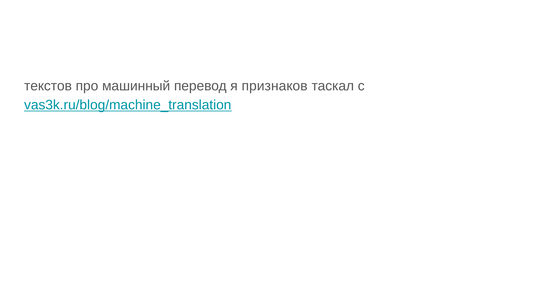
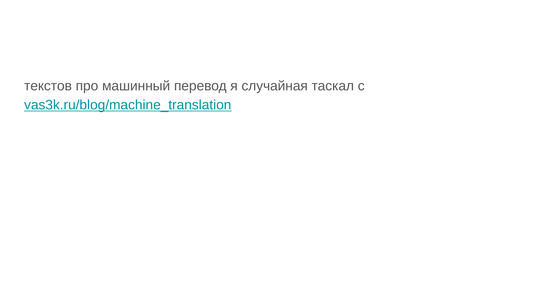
признаков: признаков -> случайная (275, 86)
